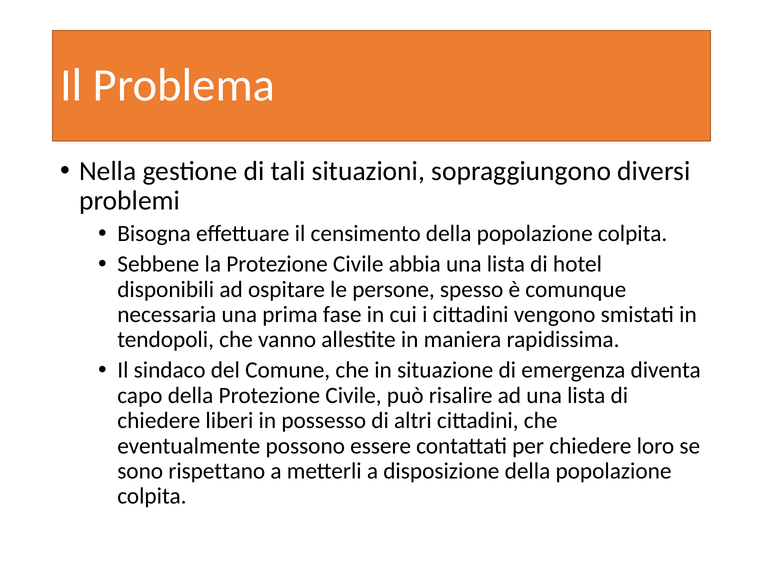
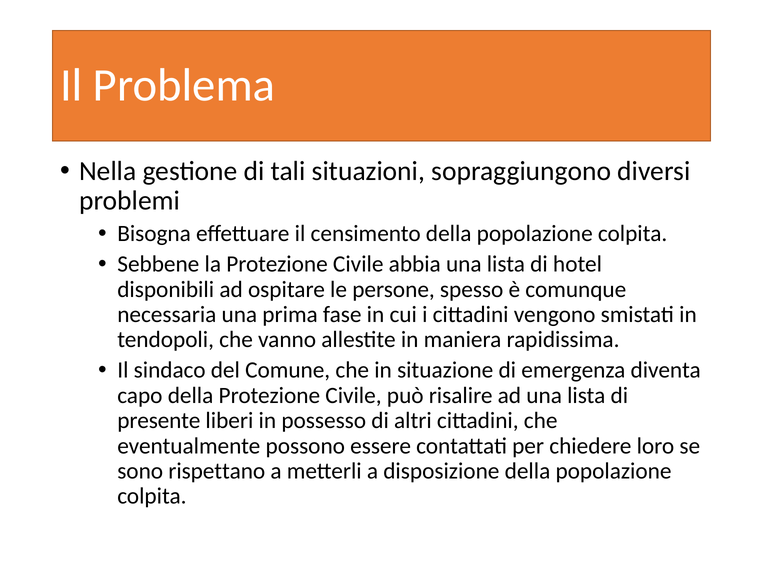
chiedere: chiedere -> presente (159, 420)
